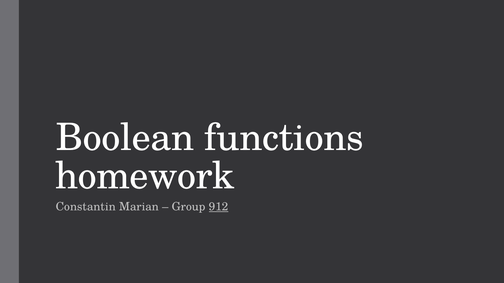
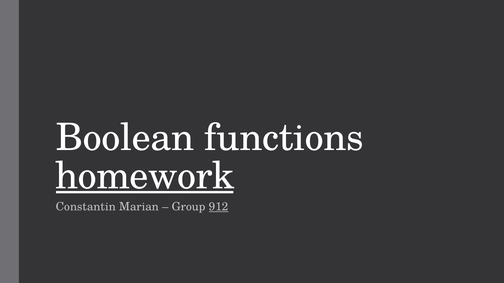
homework underline: none -> present (145, 176)
